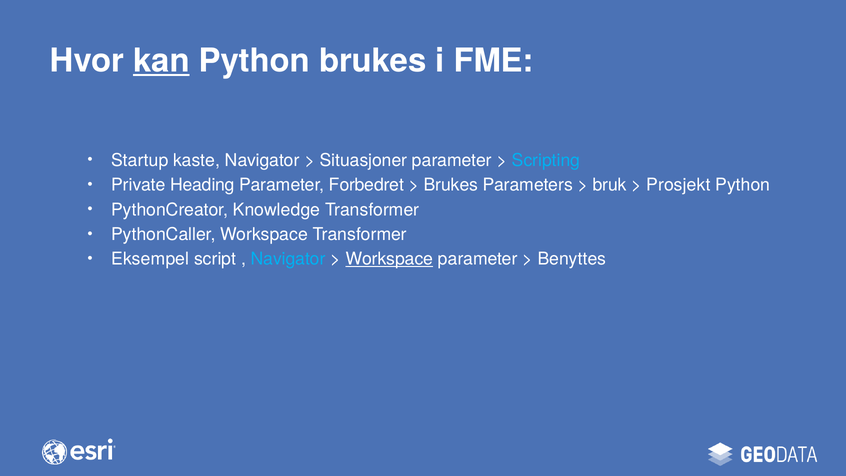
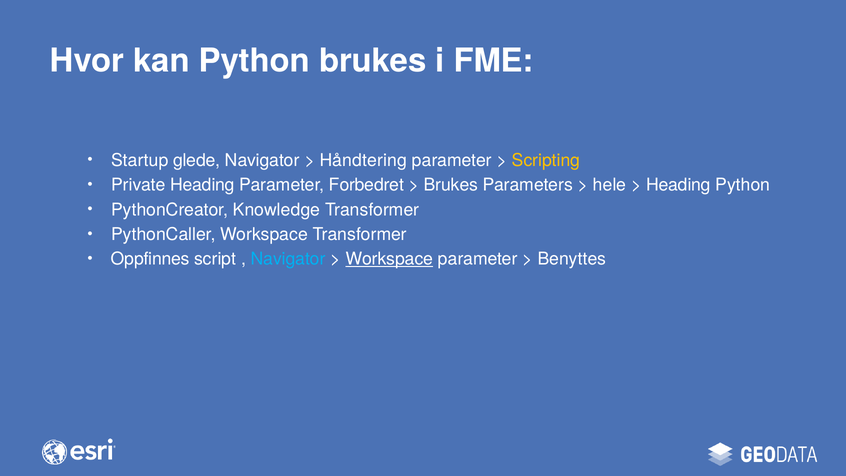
kan underline: present -> none (161, 61)
kaste: kaste -> glede (197, 160)
Situasjoner: Situasjoner -> Håndtering (363, 160)
Scripting colour: light blue -> yellow (546, 160)
bruk: bruk -> hele (610, 185)
Prosjekt: Prosjekt -> Heading (678, 185)
Eksempel: Eksempel -> Oppfinnes (150, 259)
